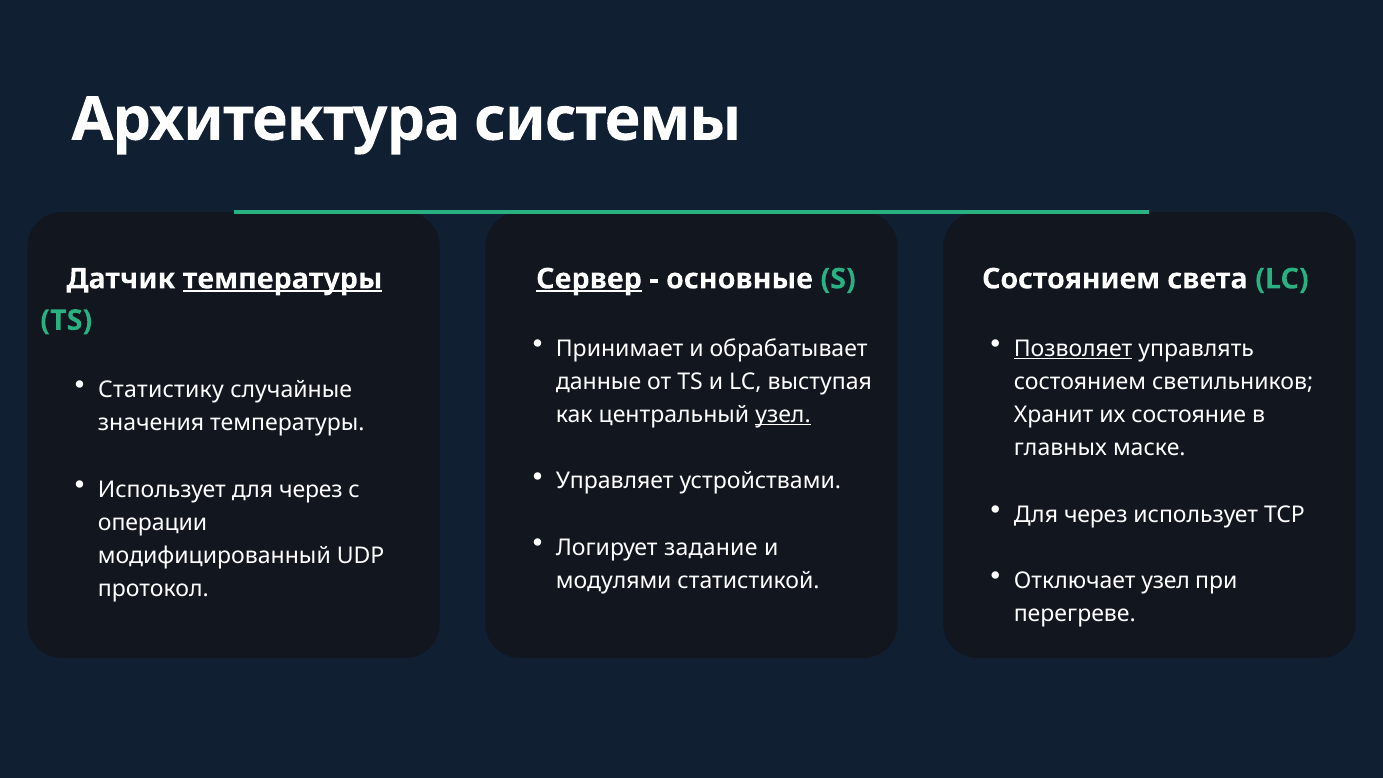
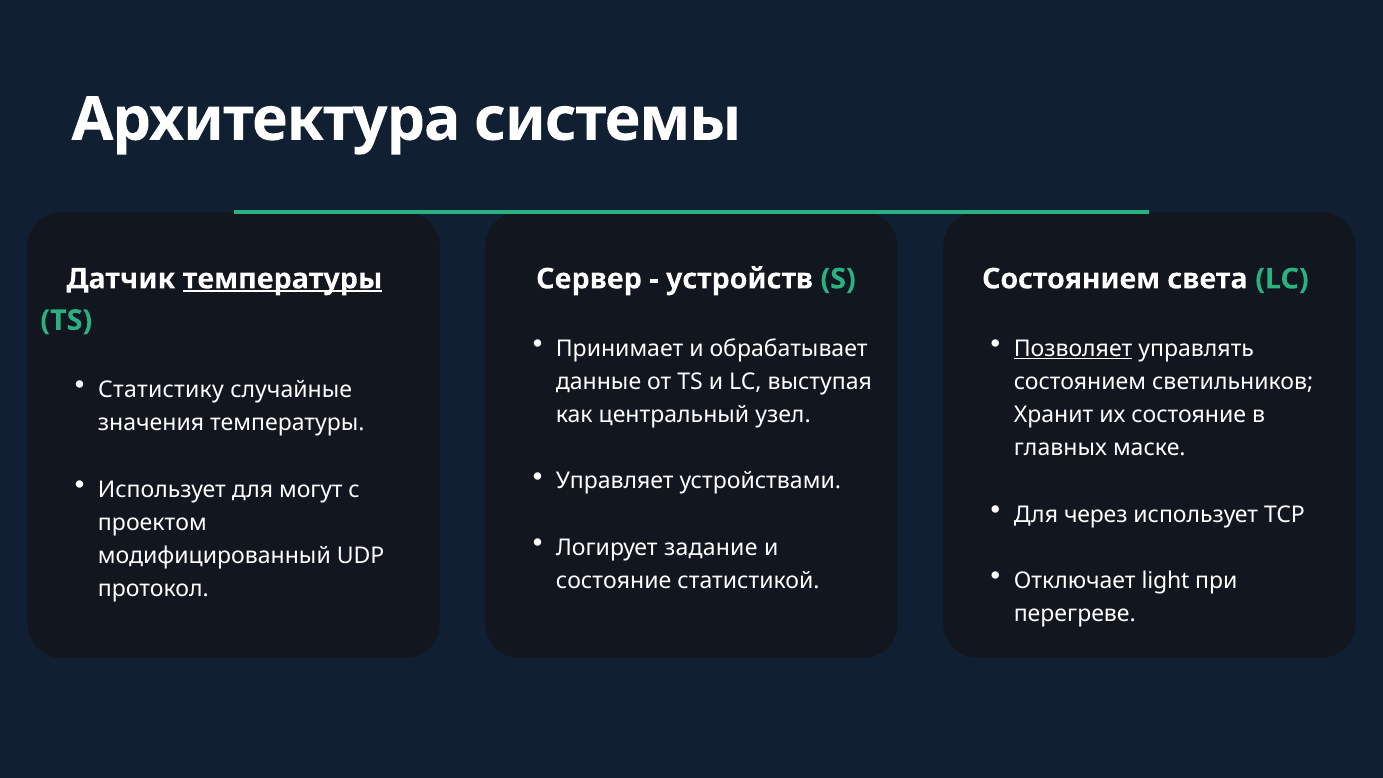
Сервер underline: present -> none (589, 279)
основные: основные -> устройств (740, 279)
узел underline: present -> none (783, 415)
Использует для через: через -> могут (311, 489)
операции: операции -> проектом (152, 523)
Отключает узел: узел -> light (1166, 581)
модулями: модулями -> состояние (614, 581)
